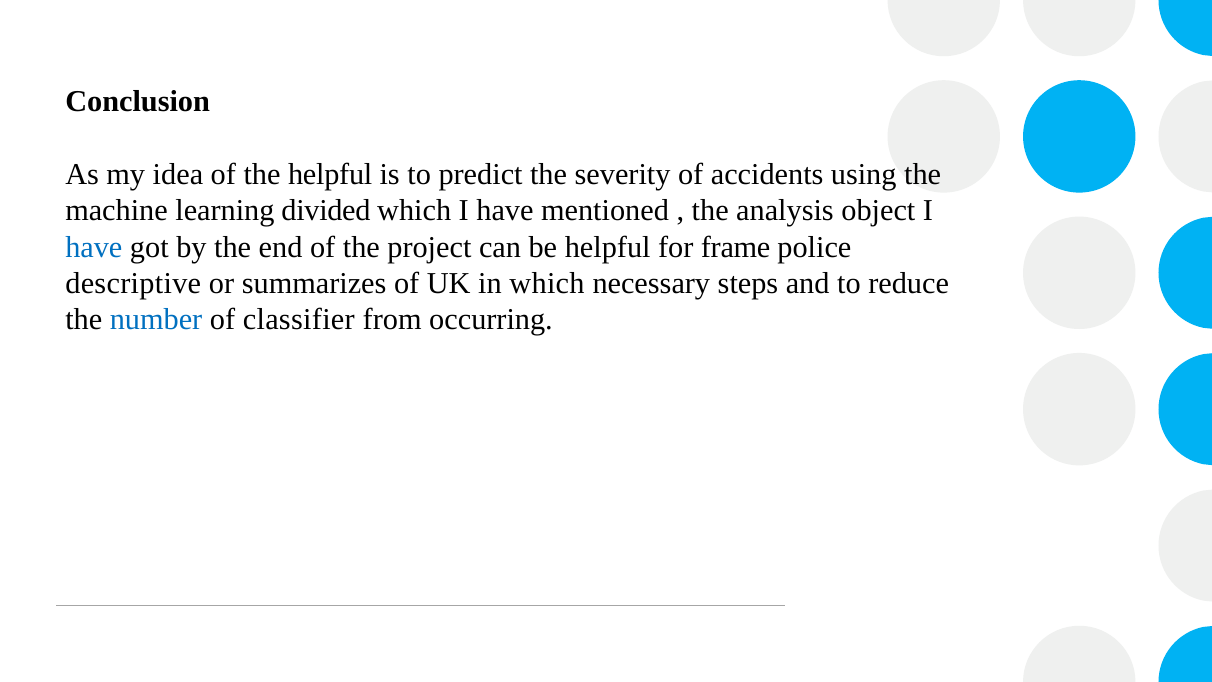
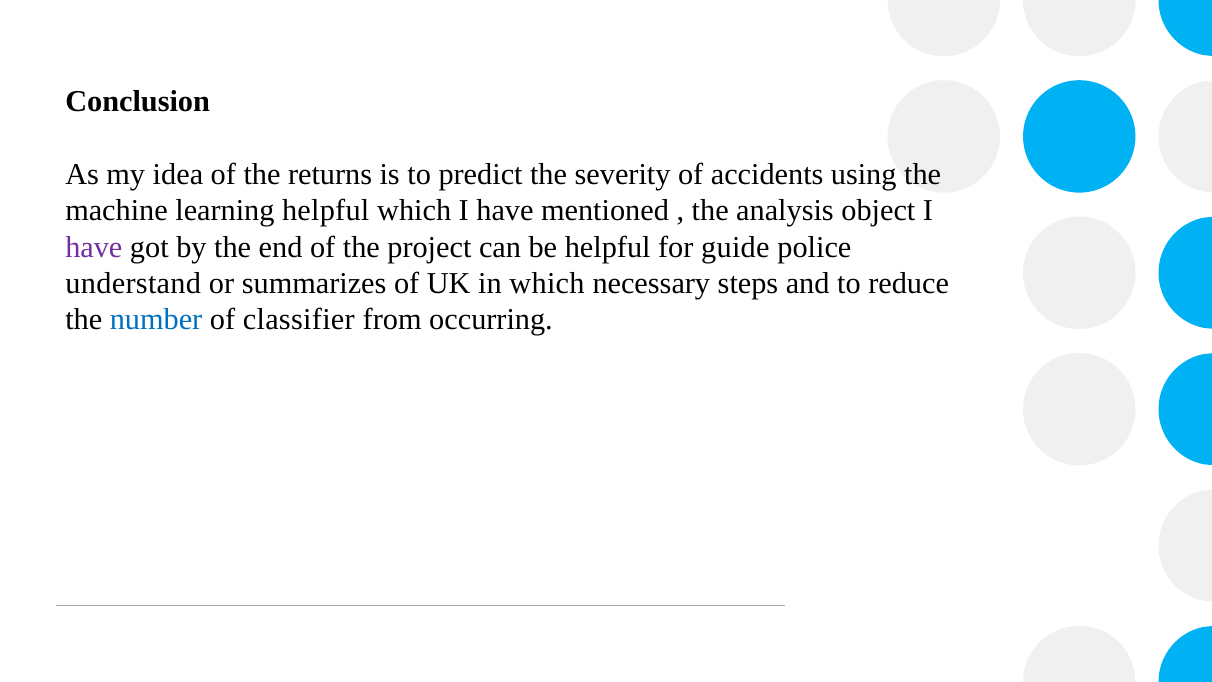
the helpful: helpful -> returns (330, 174)
learning divided: divided -> helpful (326, 211)
have colour: blue -> purple (94, 247)
frame: frame -> guide (735, 247)
descriptive: descriptive -> understand (133, 283)
